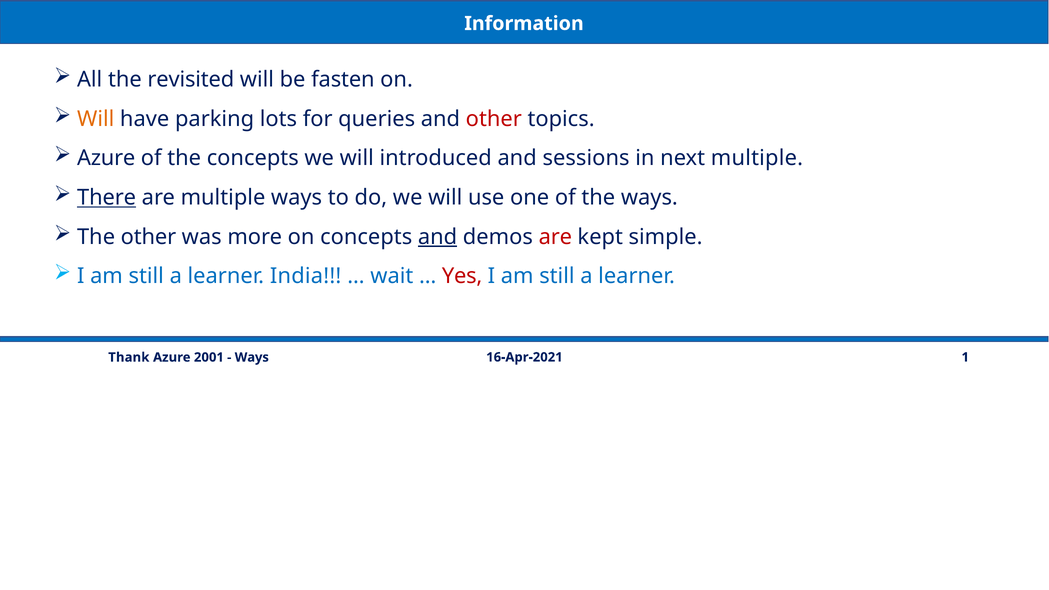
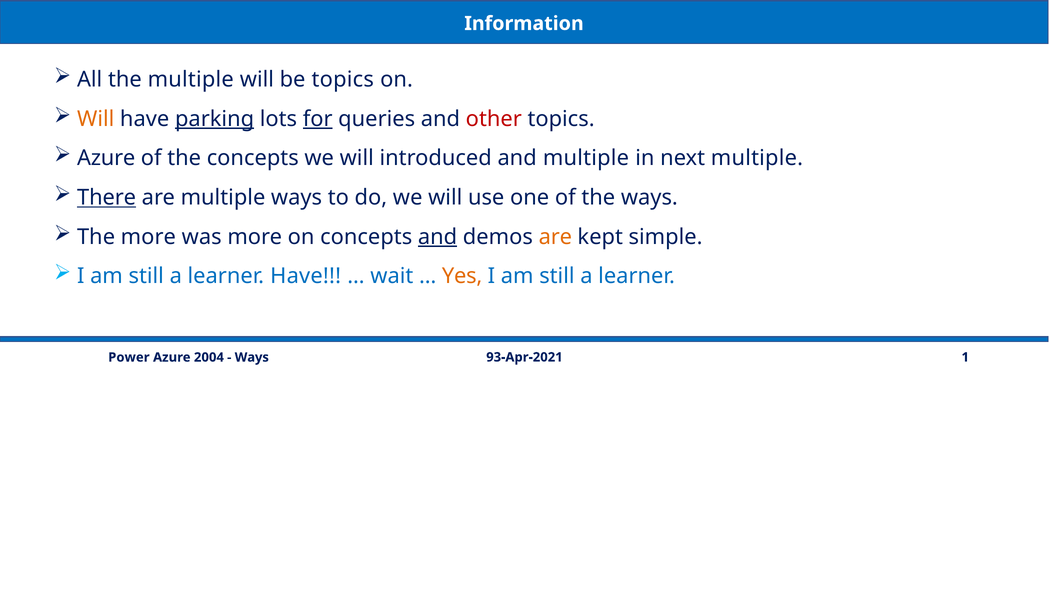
the revisited: revisited -> multiple (191, 80)
be fasten: fasten -> topics (343, 80)
parking underline: none -> present (215, 119)
for underline: none -> present (318, 119)
and sessions: sessions -> multiple (586, 158)
The other: other -> more (148, 237)
are colour: red -> orange (555, 237)
learner India: India -> Have (306, 276)
Yes colour: red -> orange (462, 276)
16-Apr-2021: 16-Apr-2021 -> 93-Apr-2021 (524, 357)
Thank: Thank -> Power (129, 357)
2001: 2001 -> 2004 (209, 357)
